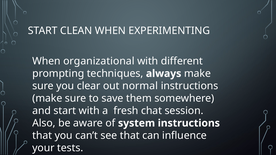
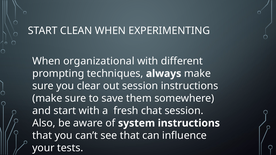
out normal: normal -> session (140, 86)
